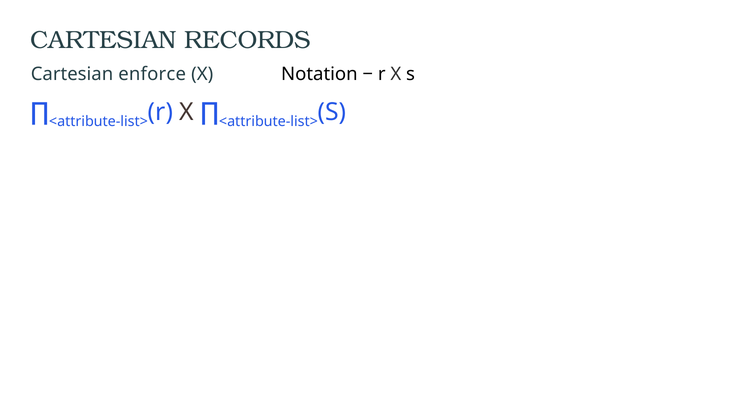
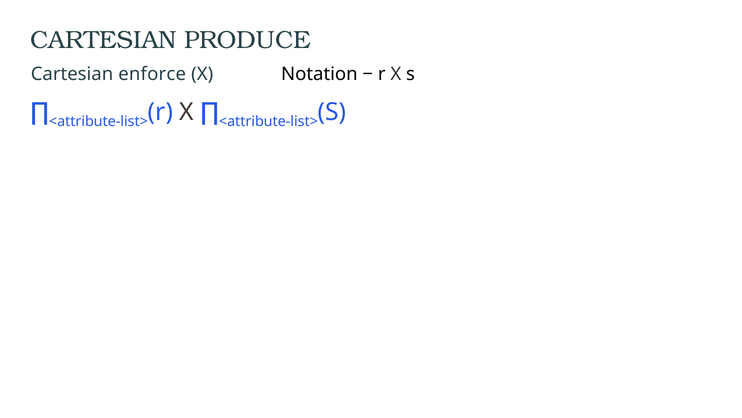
RECORDS: RECORDS -> PRODUCE (248, 40)
